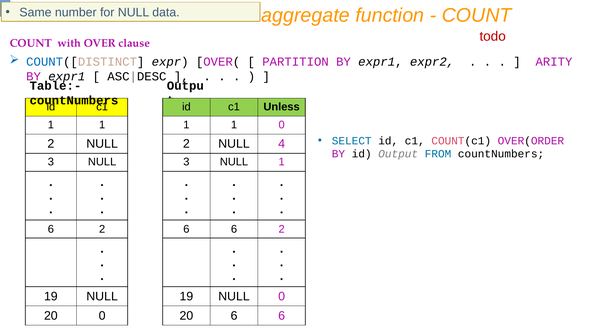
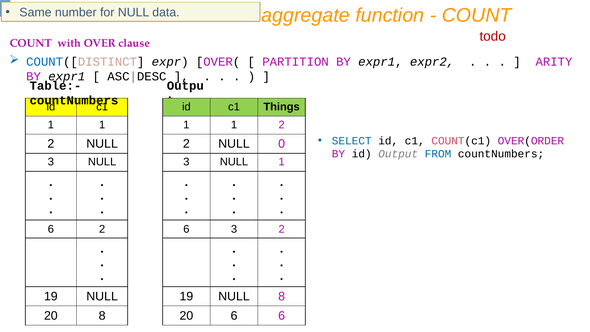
Unless: Unless -> Things (282, 107)
0: 0 -> 2 (282, 125)
4: 4 -> 0 (282, 144)
6: 6 -> 3 (234, 229)
NULL 0: 0 -> 8 (282, 296)
20 0: 0 -> 8 (102, 316)
